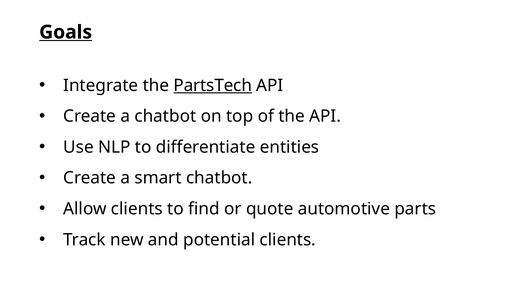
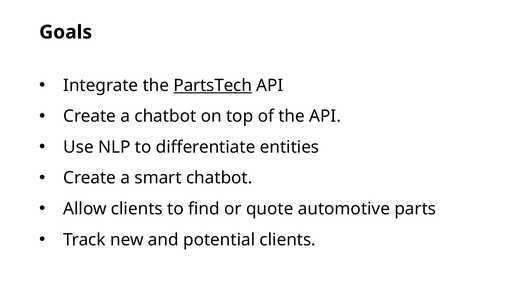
Goals underline: present -> none (66, 32)
